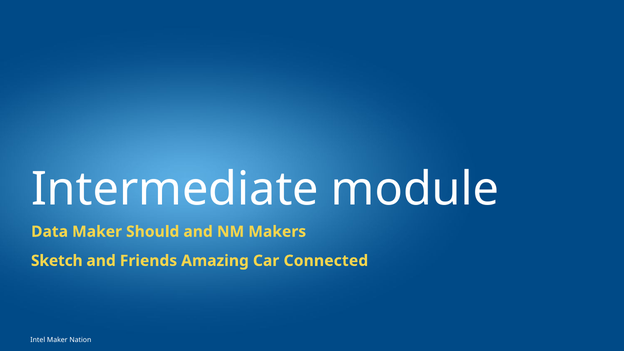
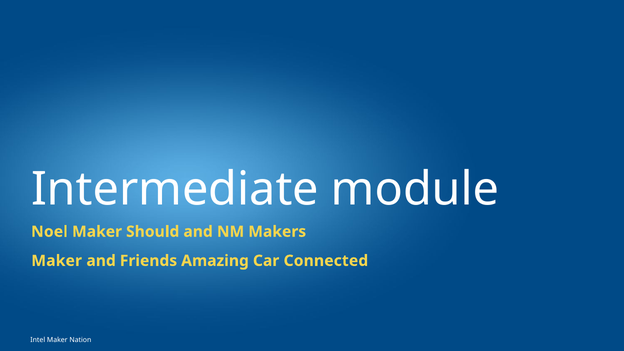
Data: Data -> Noel (49, 232)
Sketch: Sketch -> Maker (57, 261)
